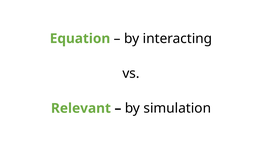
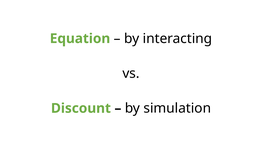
Relevant: Relevant -> Discount (81, 109)
